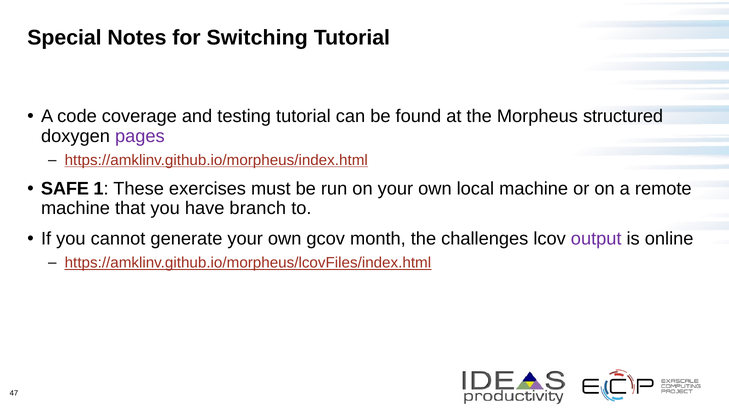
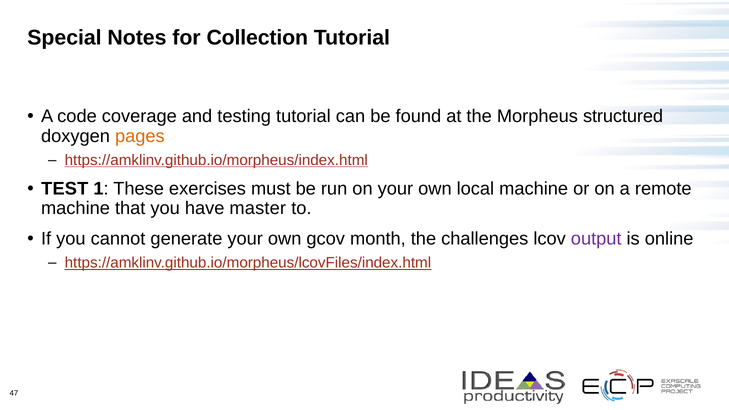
Switching: Switching -> Collection (257, 38)
pages colour: purple -> orange (140, 136)
SAFE: SAFE -> TEST (65, 189)
branch: branch -> master (258, 209)
